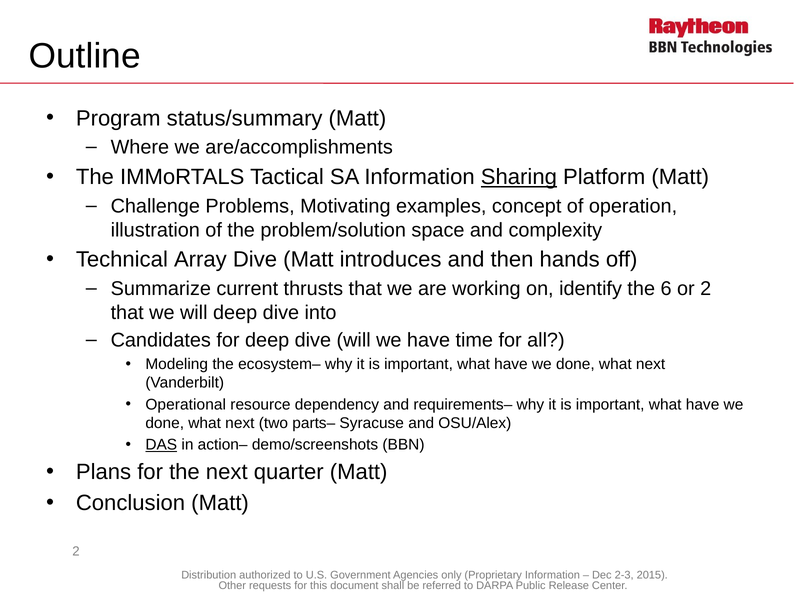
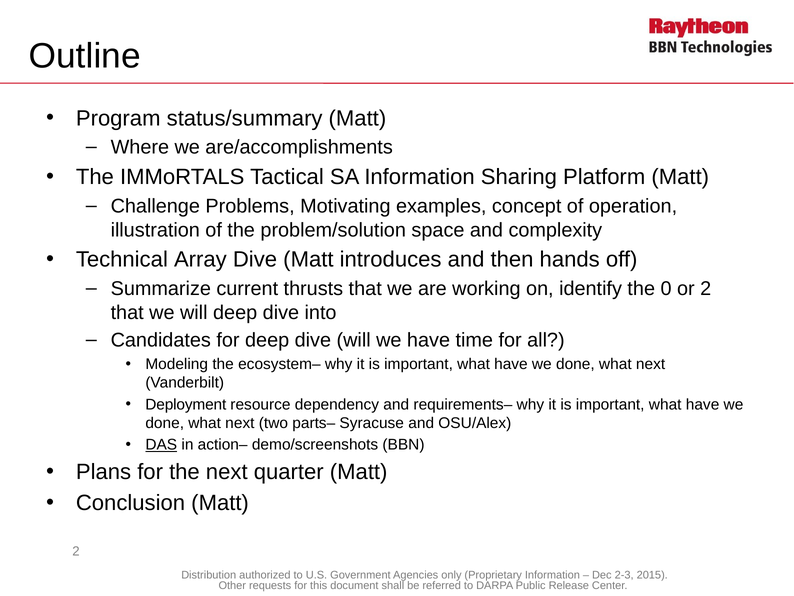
Sharing underline: present -> none (519, 177)
6: 6 -> 0 (666, 288)
Operational: Operational -> Deployment (186, 404)
